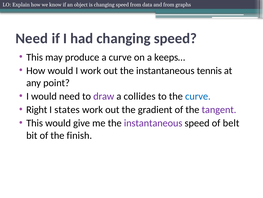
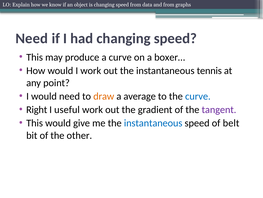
keeps…: keeps… -> boxer… (170, 57)
draw colour: purple -> orange (104, 96)
collides: collides -> average (140, 96)
states: states -> useful (67, 109)
instantaneous colour: purple -> blue (153, 123)
finish: finish -> other (79, 135)
